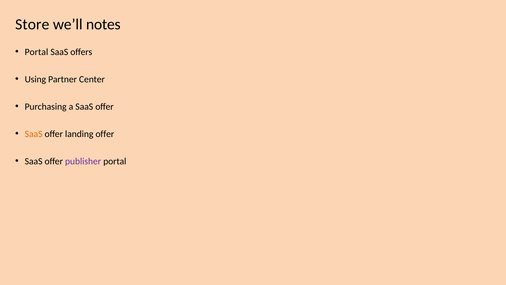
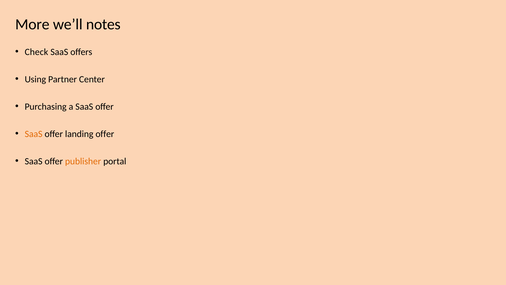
Store: Store -> More (32, 24)
Portal: Portal -> Check (36, 52)
publisher colour: purple -> orange (83, 161)
